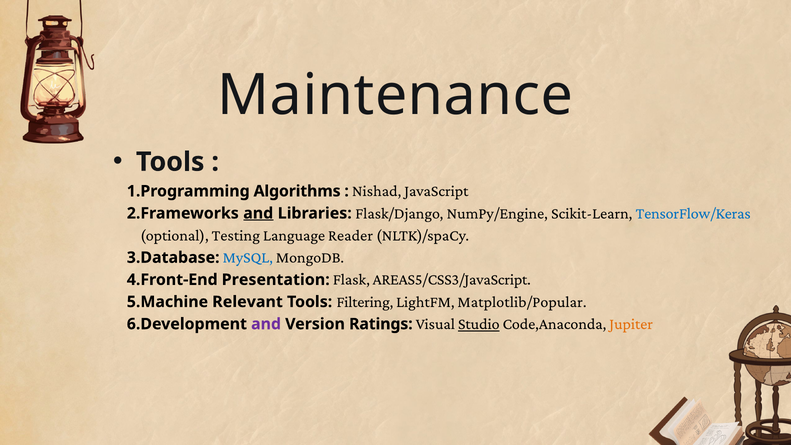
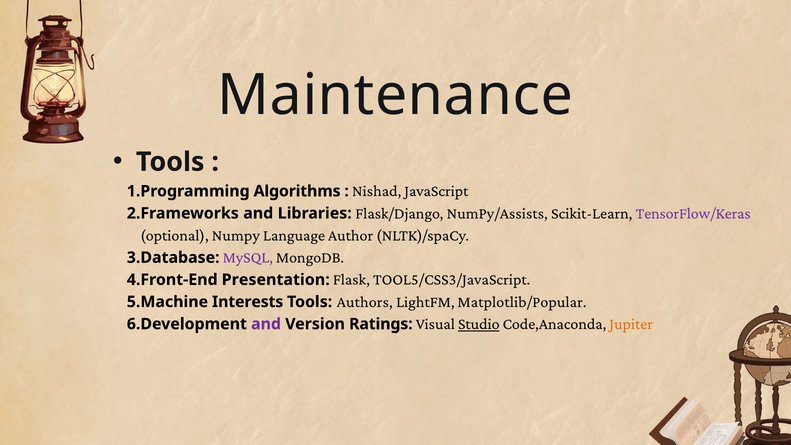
and underline: present -> none (258, 213)
NumPy/Engine: NumPy/Engine -> NumPy/Assists (497, 213)
TensorFlow/Keras colour: blue -> purple (693, 213)
Testing: Testing -> Numpy (236, 235)
Reader: Reader -> Author (351, 235)
MySQL colour: blue -> purple (248, 258)
AREAS5/CSS3/JavaScript: AREAS5/CSS3/JavaScript -> TOOL5/CSS3/JavaScript (452, 280)
Relevant: Relevant -> Interests (248, 302)
Filtering: Filtering -> Authors (365, 302)
